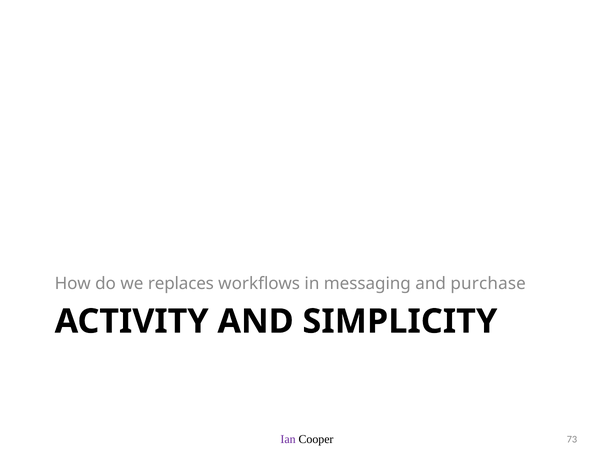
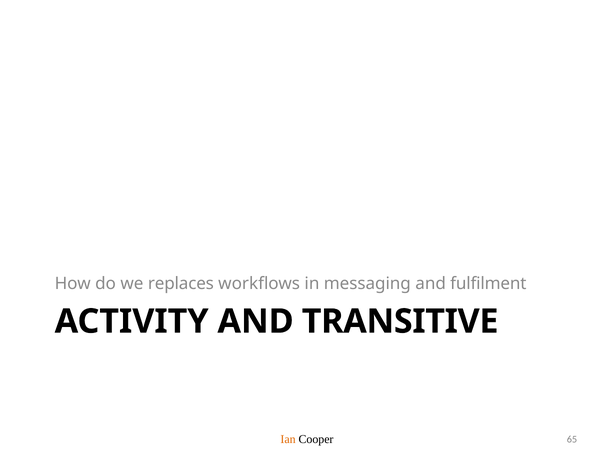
purchase: purchase -> fulfilment (488, 284)
SIMPLICITY: SIMPLICITY -> TRANSITIVE (400, 322)
Ian colour: purple -> orange (288, 440)
73: 73 -> 65 (572, 440)
